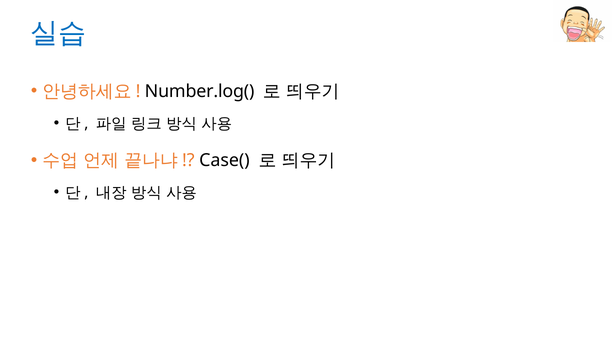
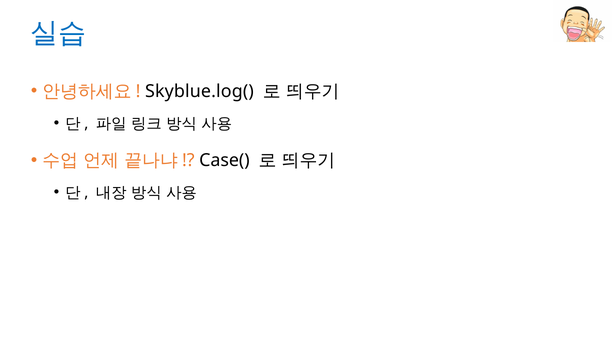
Number.log(: Number.log( -> Skyblue.log( (199, 92)
